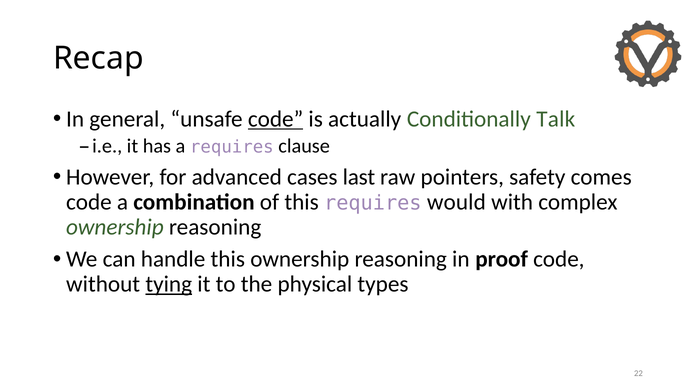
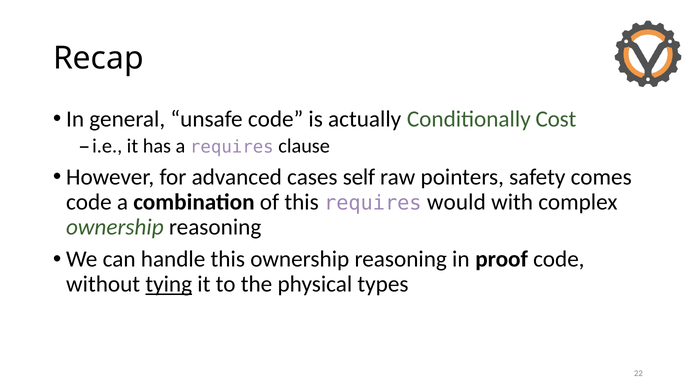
code underline: present -> none (276, 119)
Talk: Talk -> Cost (556, 119)
last: last -> self (359, 177)
